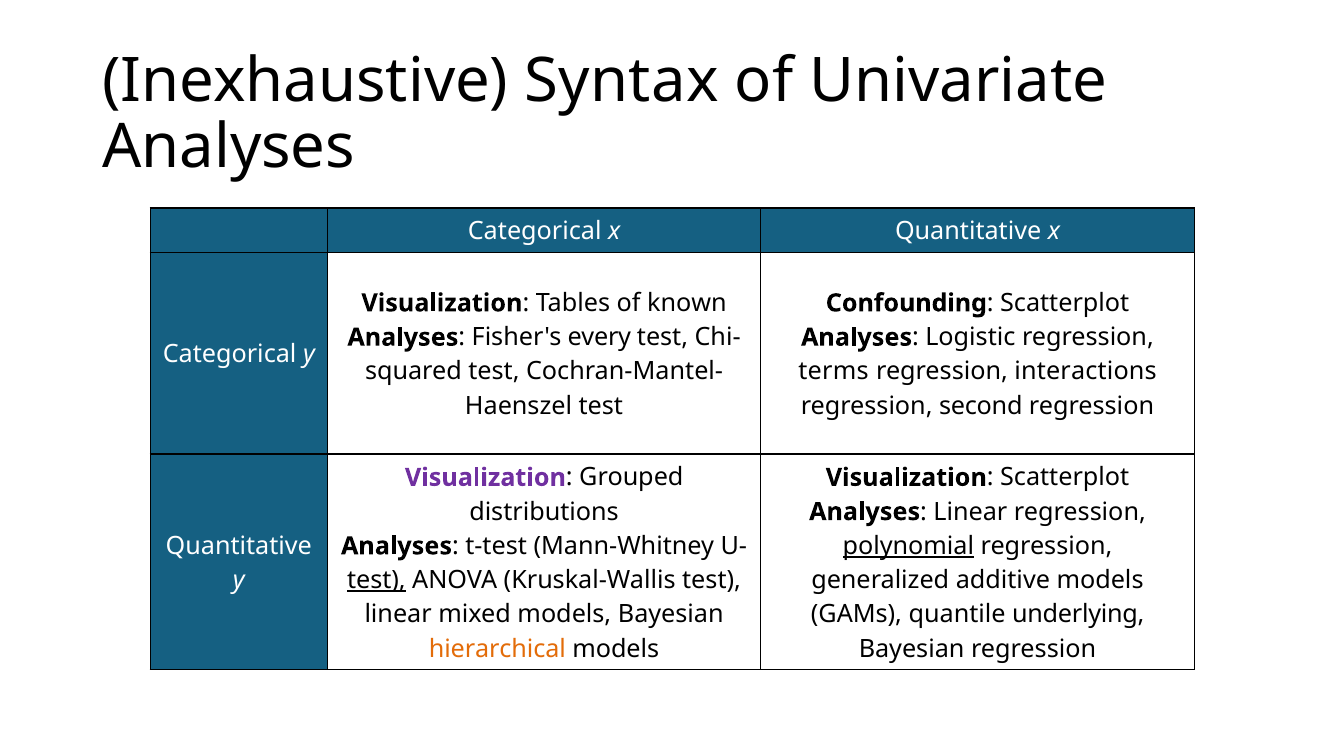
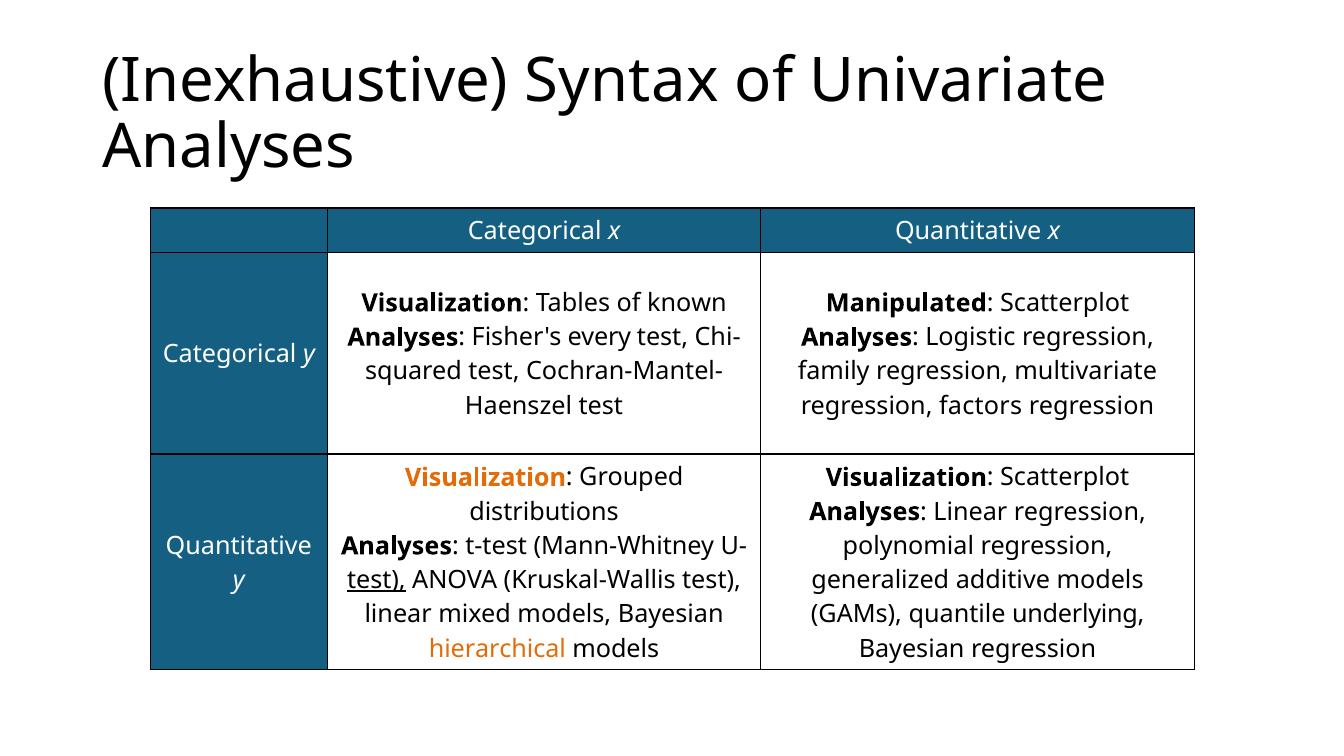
Confounding: Confounding -> Manipulated (906, 303)
terms: terms -> family (834, 372)
interactions: interactions -> multivariate (1086, 372)
second: second -> factors (981, 406)
Visualization colour: purple -> orange (485, 478)
polynomial underline: present -> none (908, 546)
